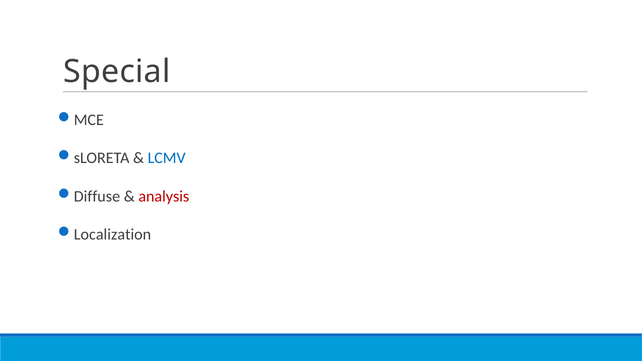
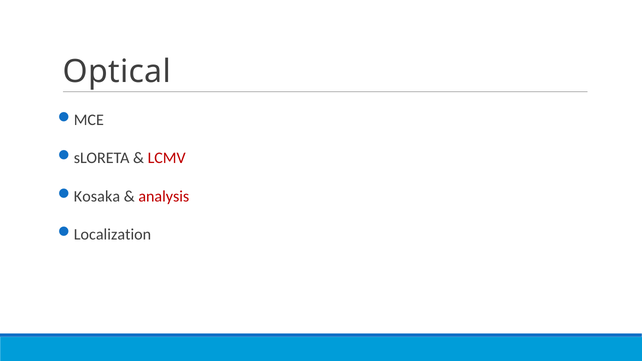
Special: Special -> Optical (117, 72)
LCMV colour: blue -> red (167, 158)
Diffuse: Diffuse -> Kosaka (97, 196)
